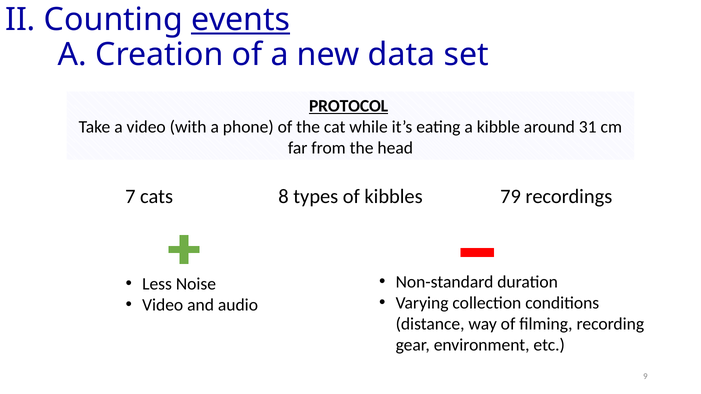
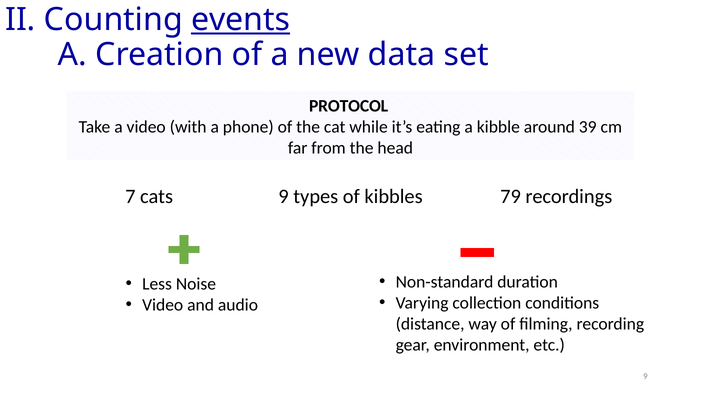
PROTOCOL underline: present -> none (349, 106)
31: 31 -> 39 (588, 127)
cats 8: 8 -> 9 (284, 197)
